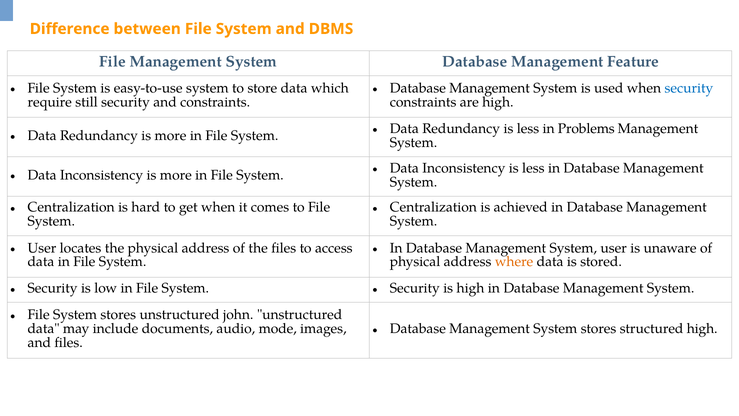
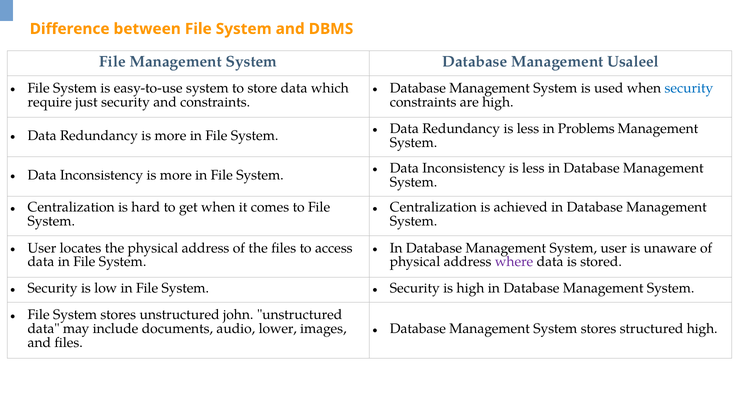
Feature: Feature -> Usaleel (633, 62)
still: still -> just (86, 102)
where colour: orange -> purple (514, 262)
mode: mode -> lower (278, 328)
